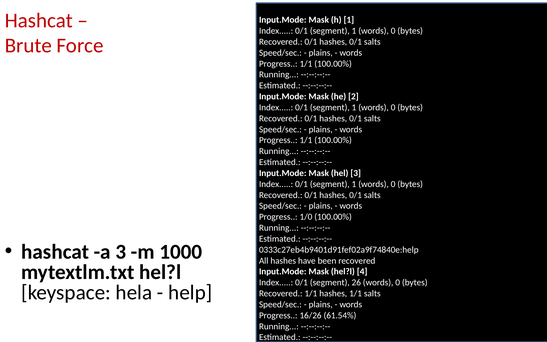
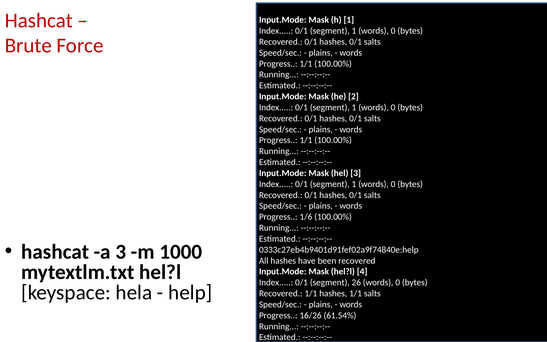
1/0: 1/0 -> 1/6 (306, 217)
